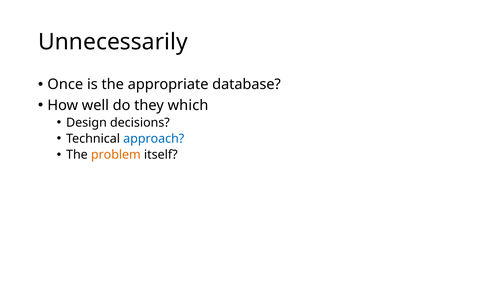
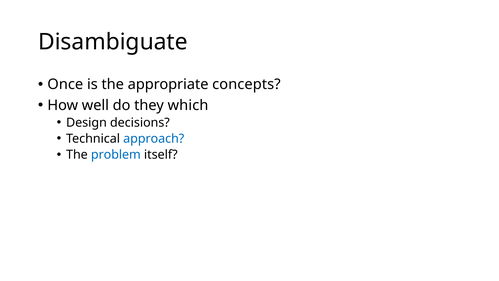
Unnecessarily: Unnecessarily -> Disambiguate (113, 42)
database: database -> concepts (246, 84)
problem colour: orange -> blue (116, 155)
